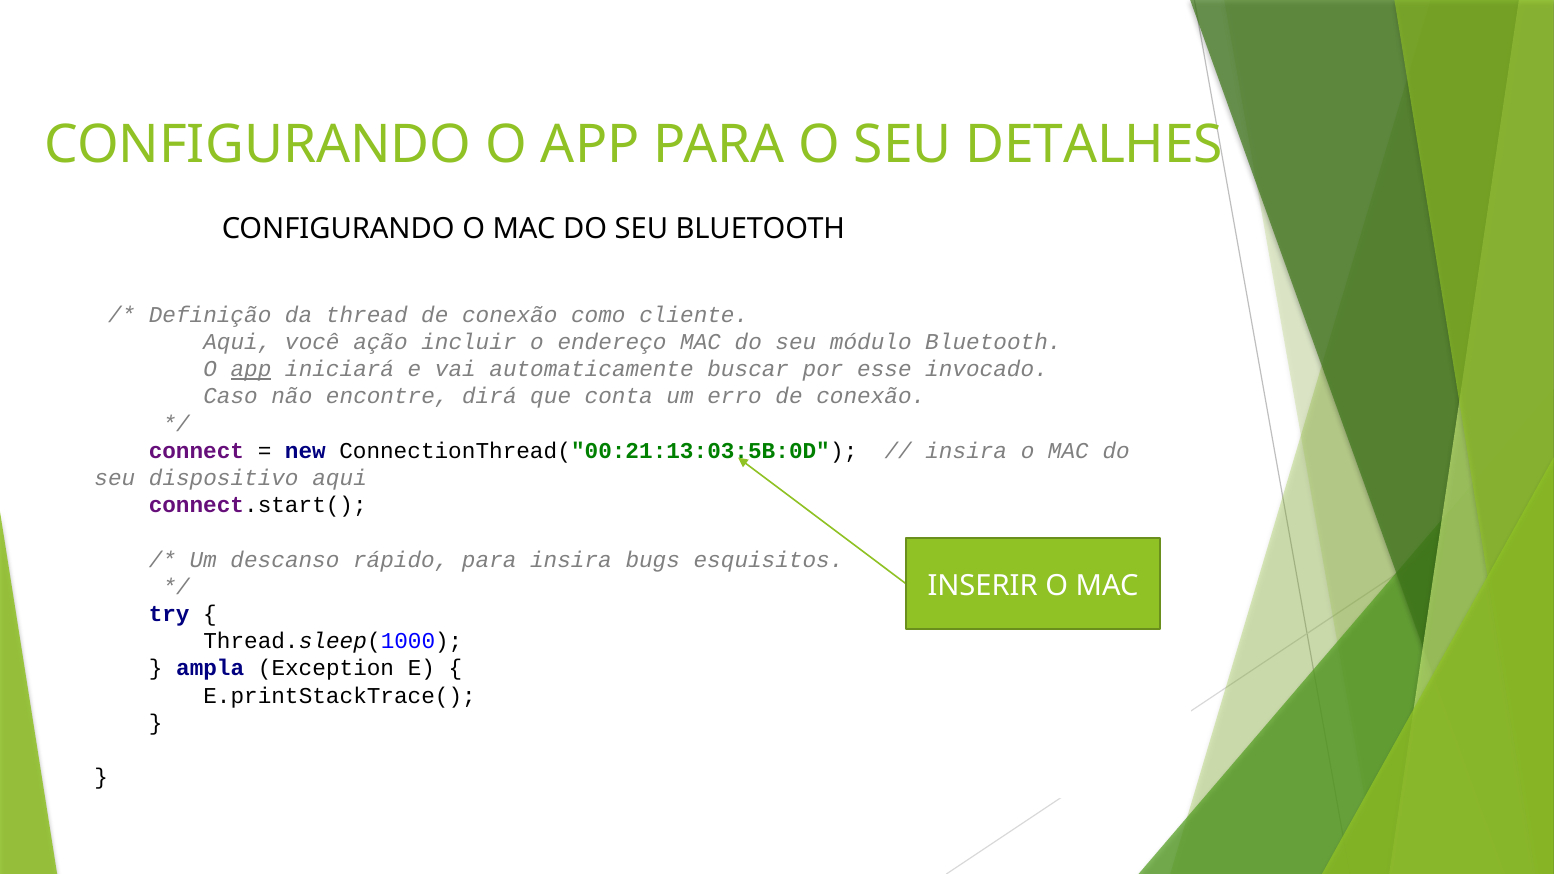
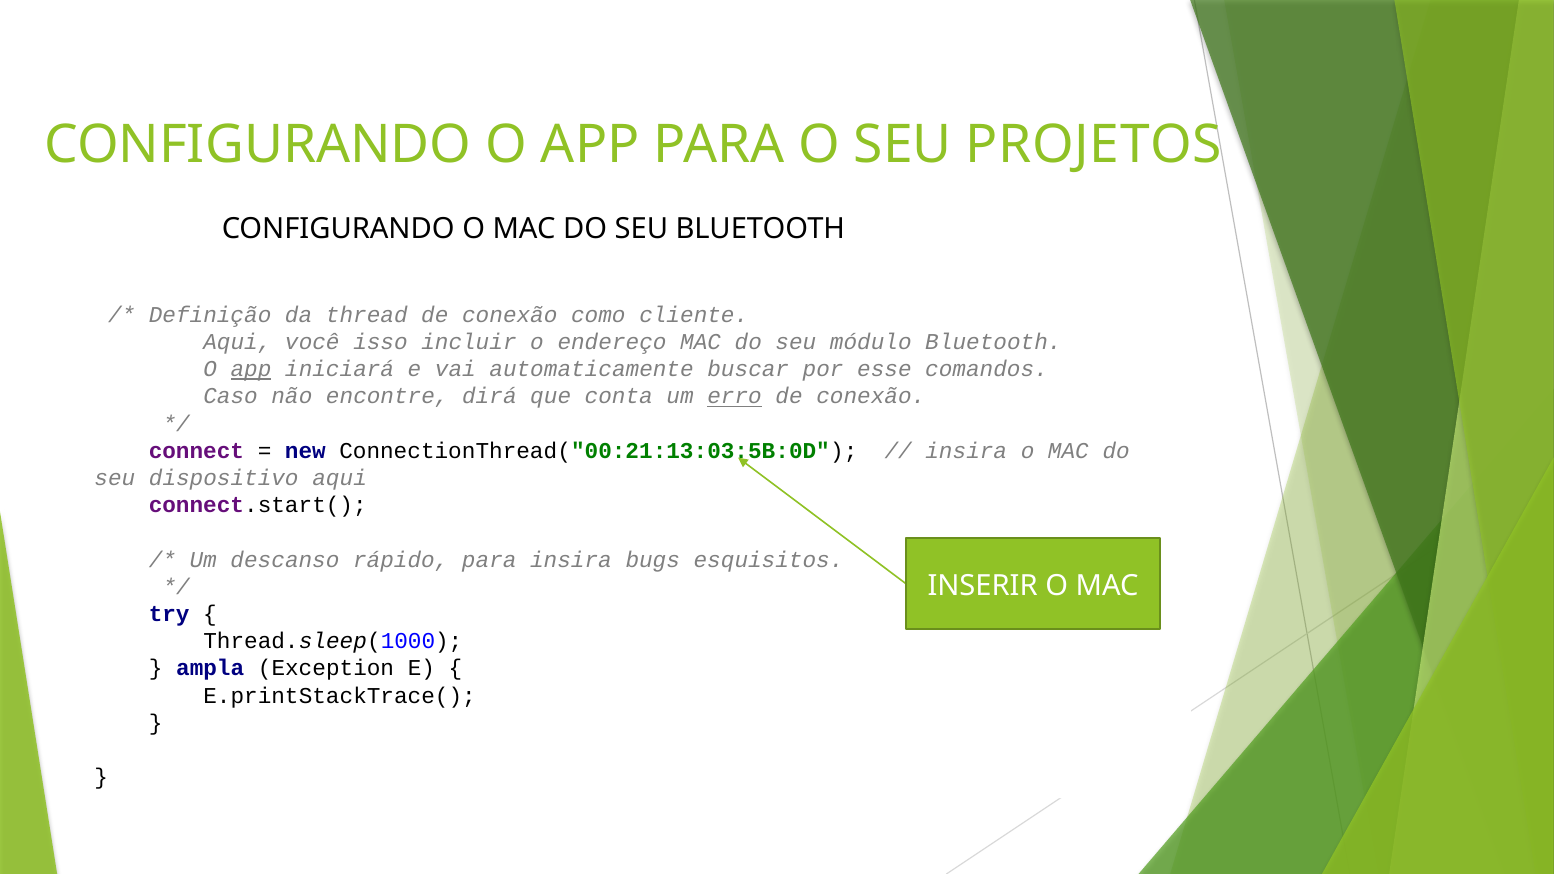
DETALHES: DETALHES -> PROJETOS (1094, 145)
ação: ação -> isso (380, 342)
invocado: invocado -> comandos (987, 369)
erro underline: none -> present (735, 396)
